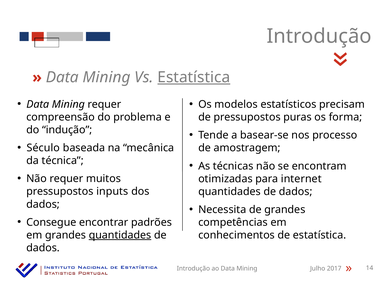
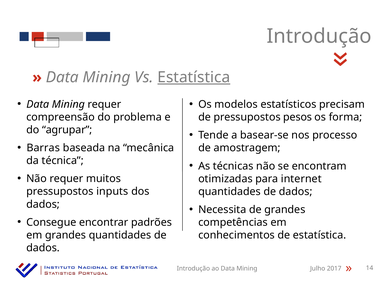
puras: puras -> pesos (298, 117)
indução: indução -> agrupar (67, 130)
Século: Século -> Barras (43, 148)
quantidades underline: present -> none (120, 235)
